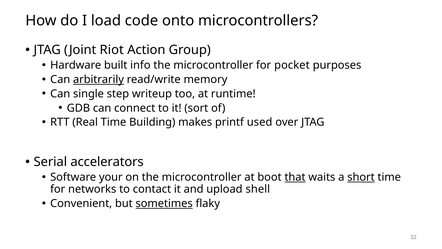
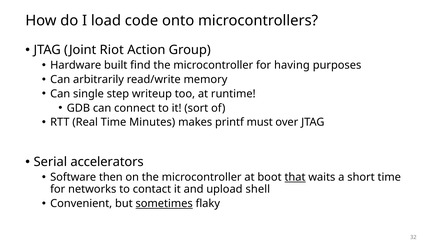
info: info -> find (140, 65)
pocket: pocket -> having (292, 65)
arbitrarily underline: present -> none (98, 79)
Building: Building -> Minutes (152, 122)
used: used -> must (260, 122)
your: your -> then (111, 177)
short underline: present -> none (361, 177)
